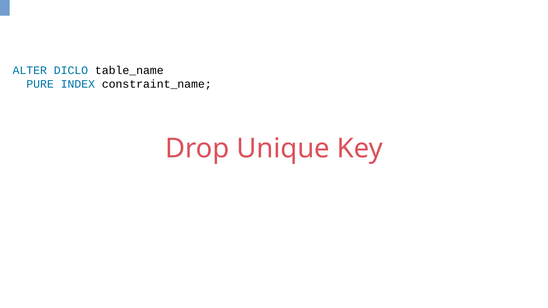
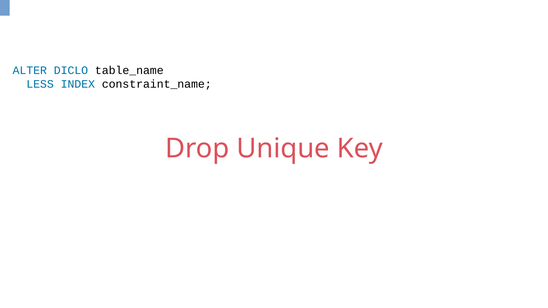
PURE: PURE -> LESS (40, 84)
